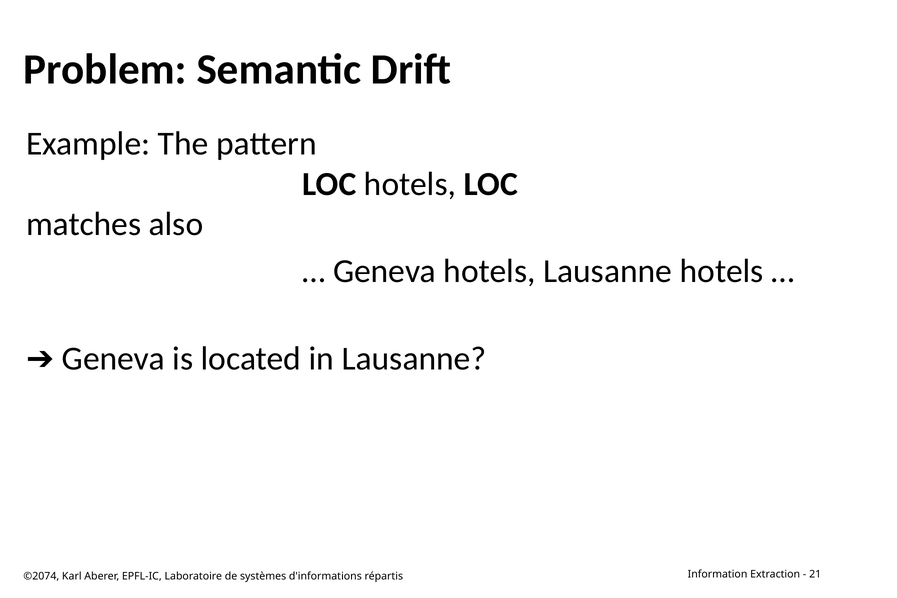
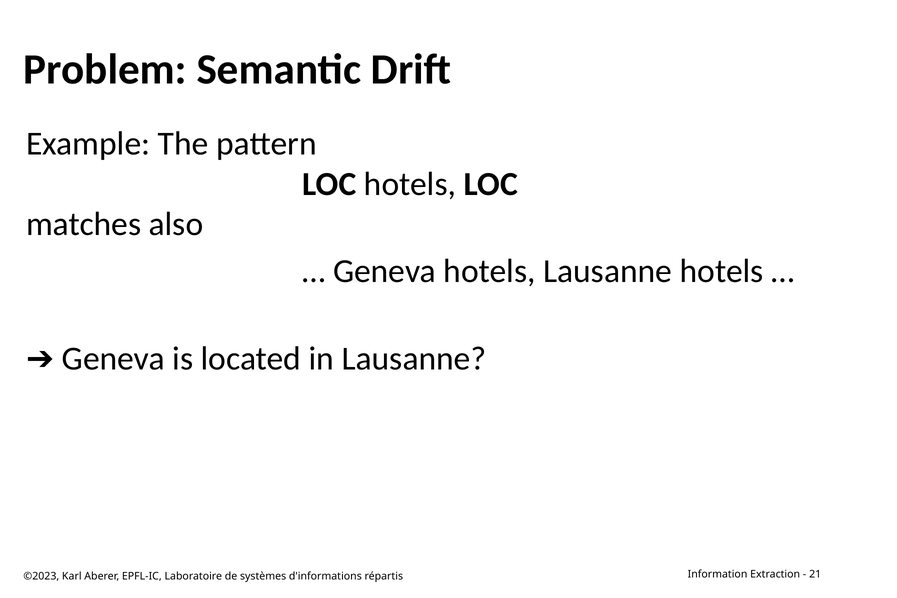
©2074: ©2074 -> ©2023 (41, 576)
